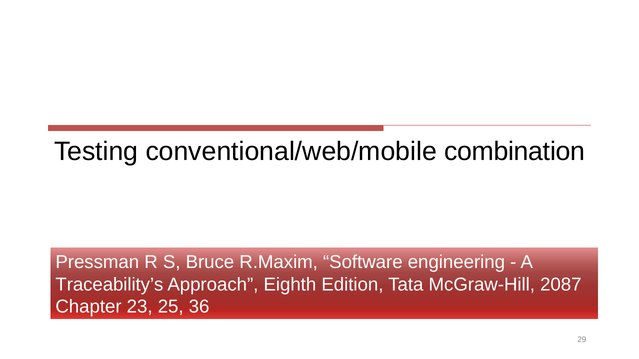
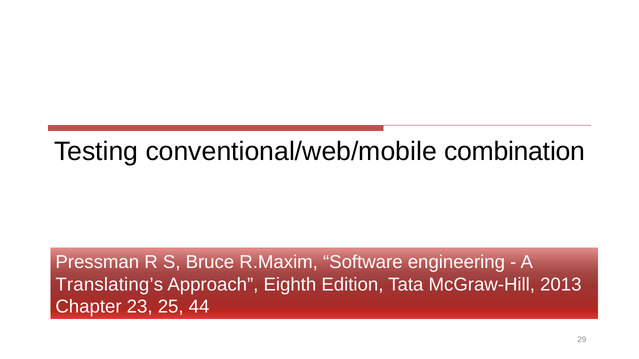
Traceability’s: Traceability’s -> Translating’s (109, 285)
2087: 2087 -> 2013 (561, 285)
36: 36 -> 44 (199, 307)
